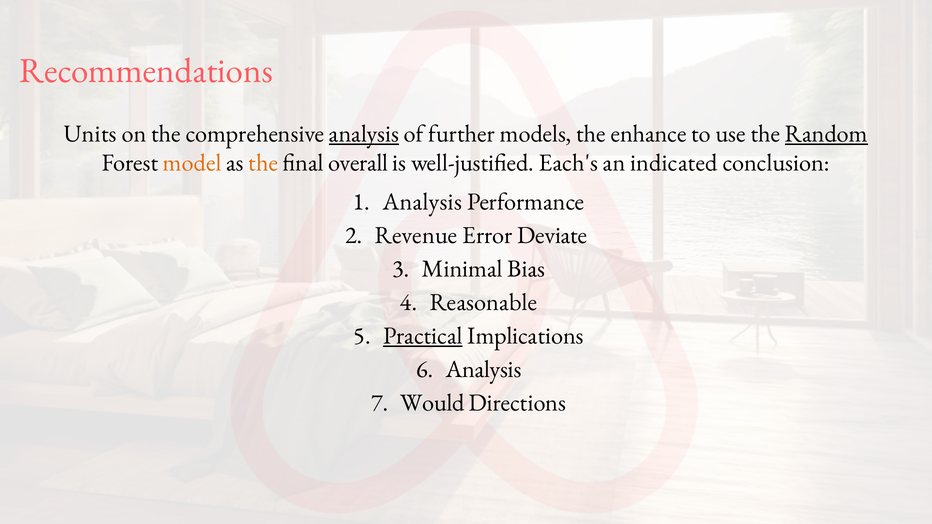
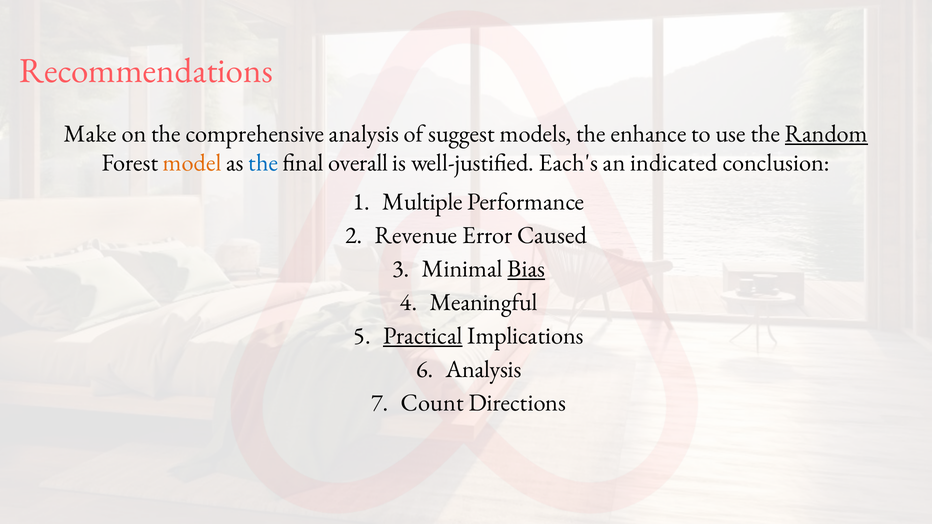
Units: Units -> Make (90, 134)
analysis underline: present -> none (364, 134)
further: further -> suggest (462, 134)
the colour: orange -> blue (263, 163)
Analysis: Analysis -> Multiple (423, 202)
Deviate: Deviate -> Caused (552, 236)
Bias underline: none -> present (526, 269)
Reasonable: Reasonable -> Meaningful (484, 302)
Would: Would -> Count (432, 403)
